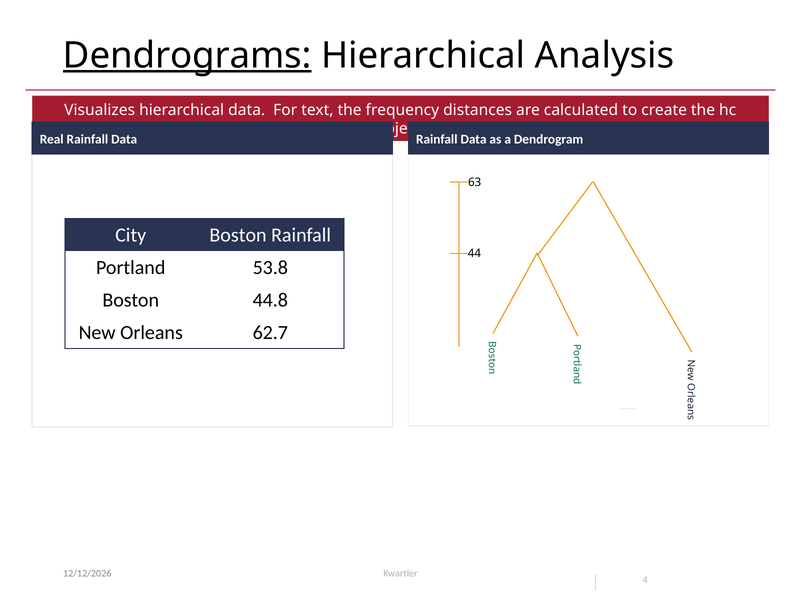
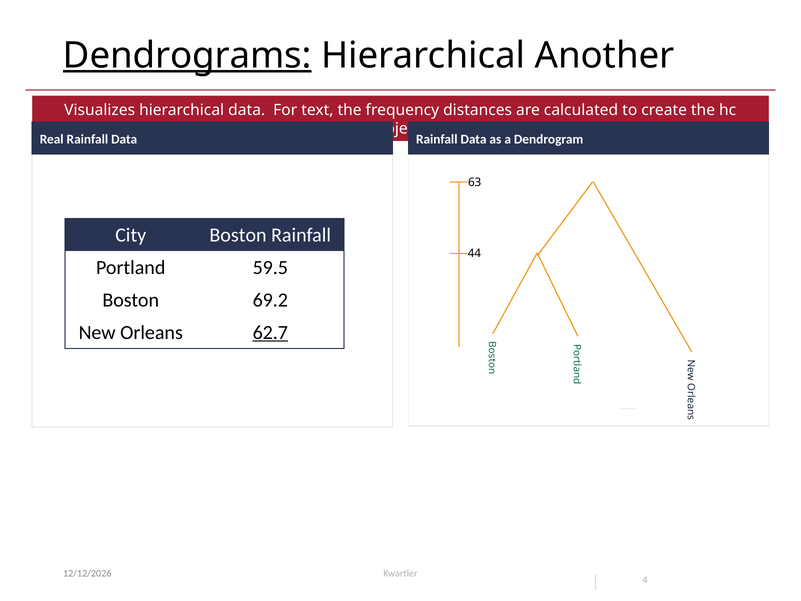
Analysis: Analysis -> Another (605, 56)
53.8: 53.8 -> 59.5 (270, 267)
44.8: 44.8 -> 69.2 (270, 300)
62.7 underline: none -> present (270, 332)
